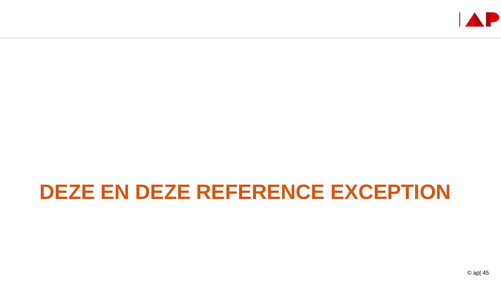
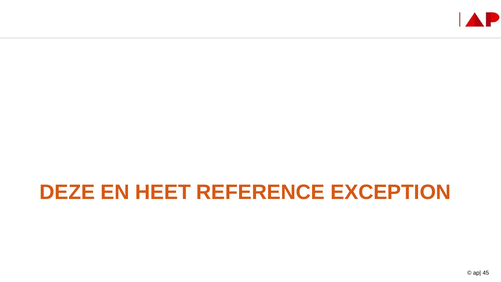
EN DEZE: DEZE -> HEET (163, 192)
